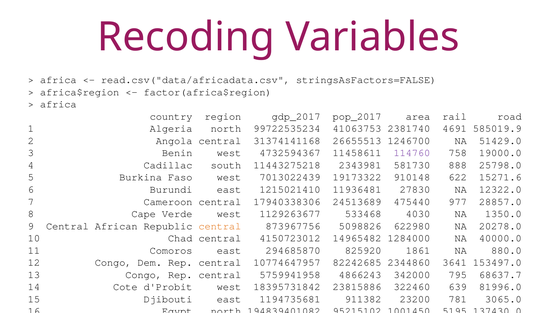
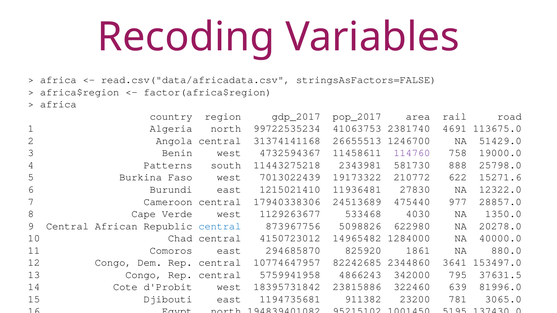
585019.9: 585019.9 -> 113675.0 (497, 129)
Cadillac: Cadillac -> Patterns (168, 165)
910148: 910148 -> 210772 (412, 177)
central colour: orange -> blue (220, 226)
68637.7: 68637.7 -> 37631.5 (500, 275)
